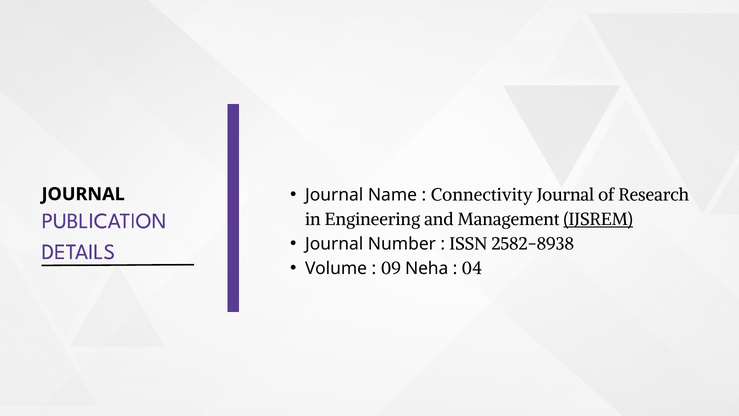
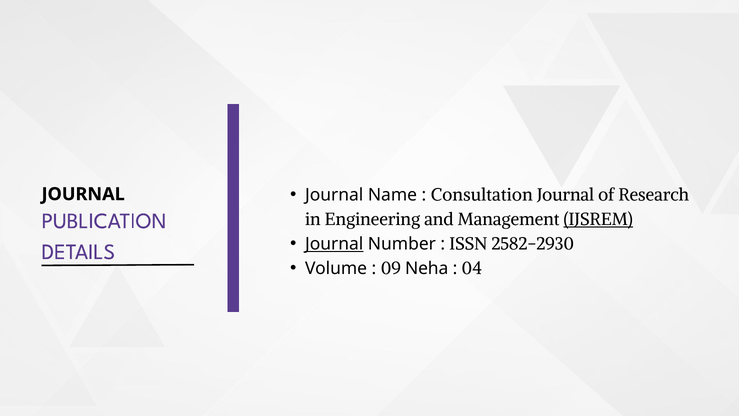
Connectivity: Connectivity -> Consultation (482, 195)
Journal underline: none -> present (334, 244)
2582-8938: 2582-8938 -> 2582-2930 (533, 244)
